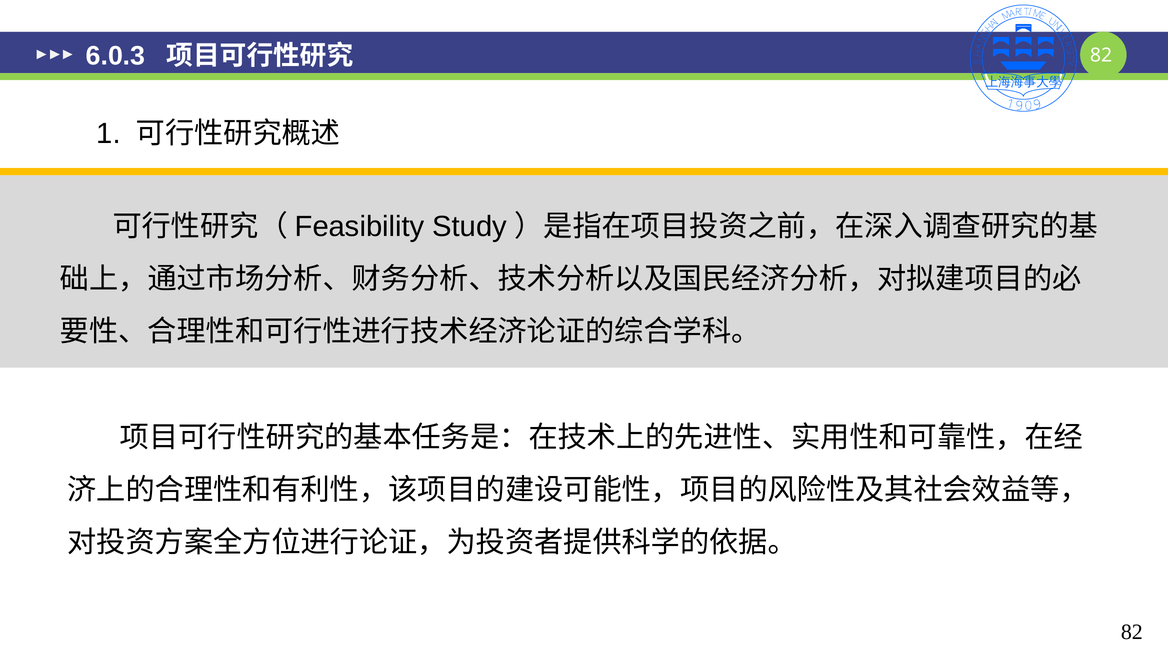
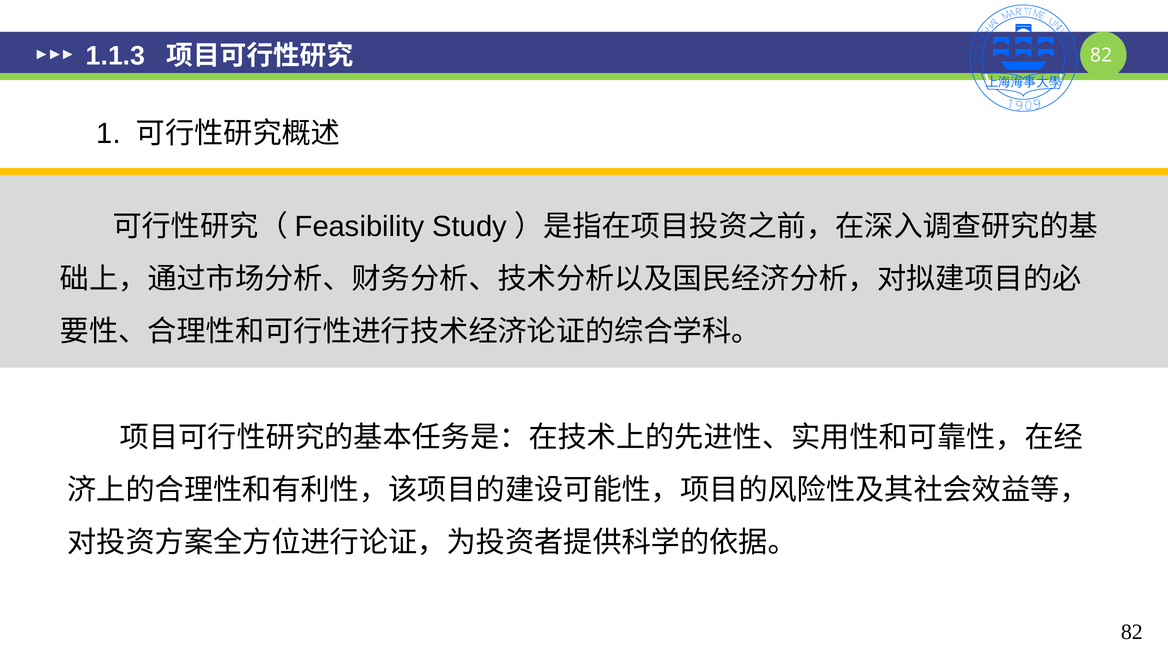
6.0.3: 6.0.3 -> 1.1.3 (116, 56)
